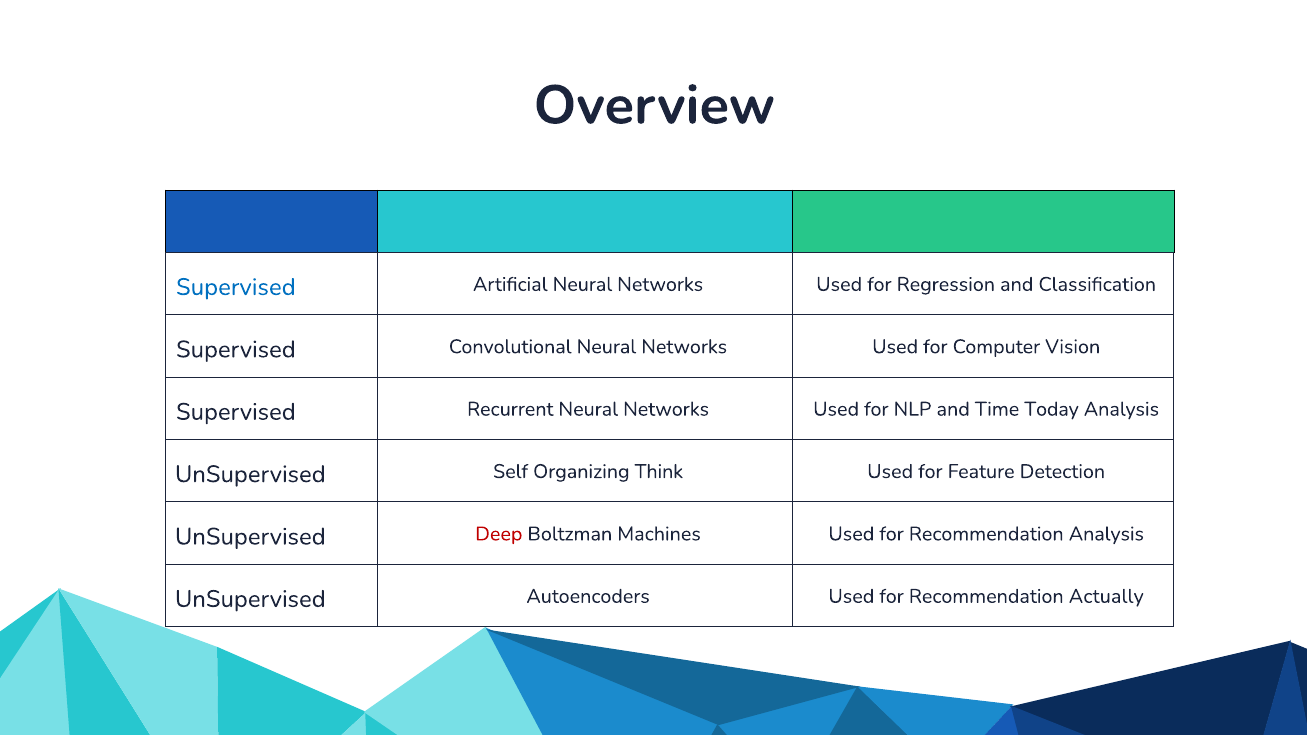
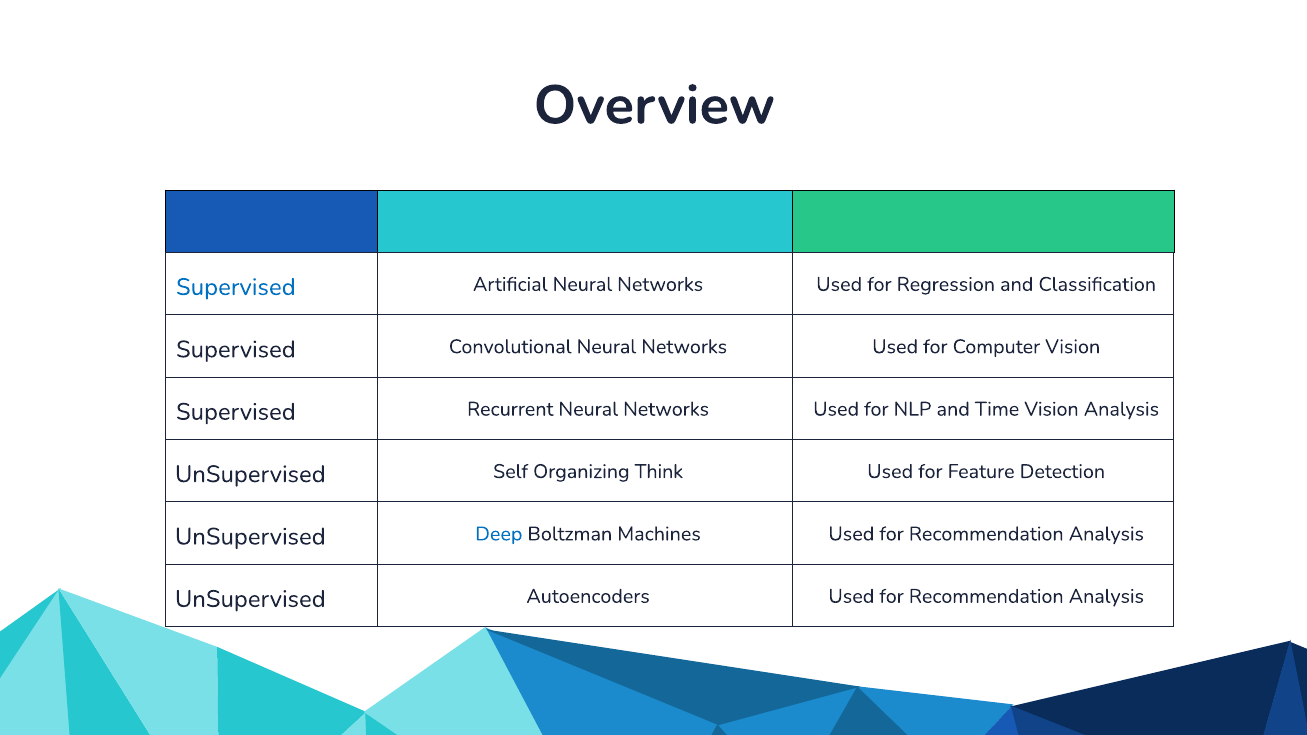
Time Today: Today -> Vision (1052, 409)
Deep colour: red -> blue (499, 534)
Actually: Actually -> Analysis (1106, 597)
